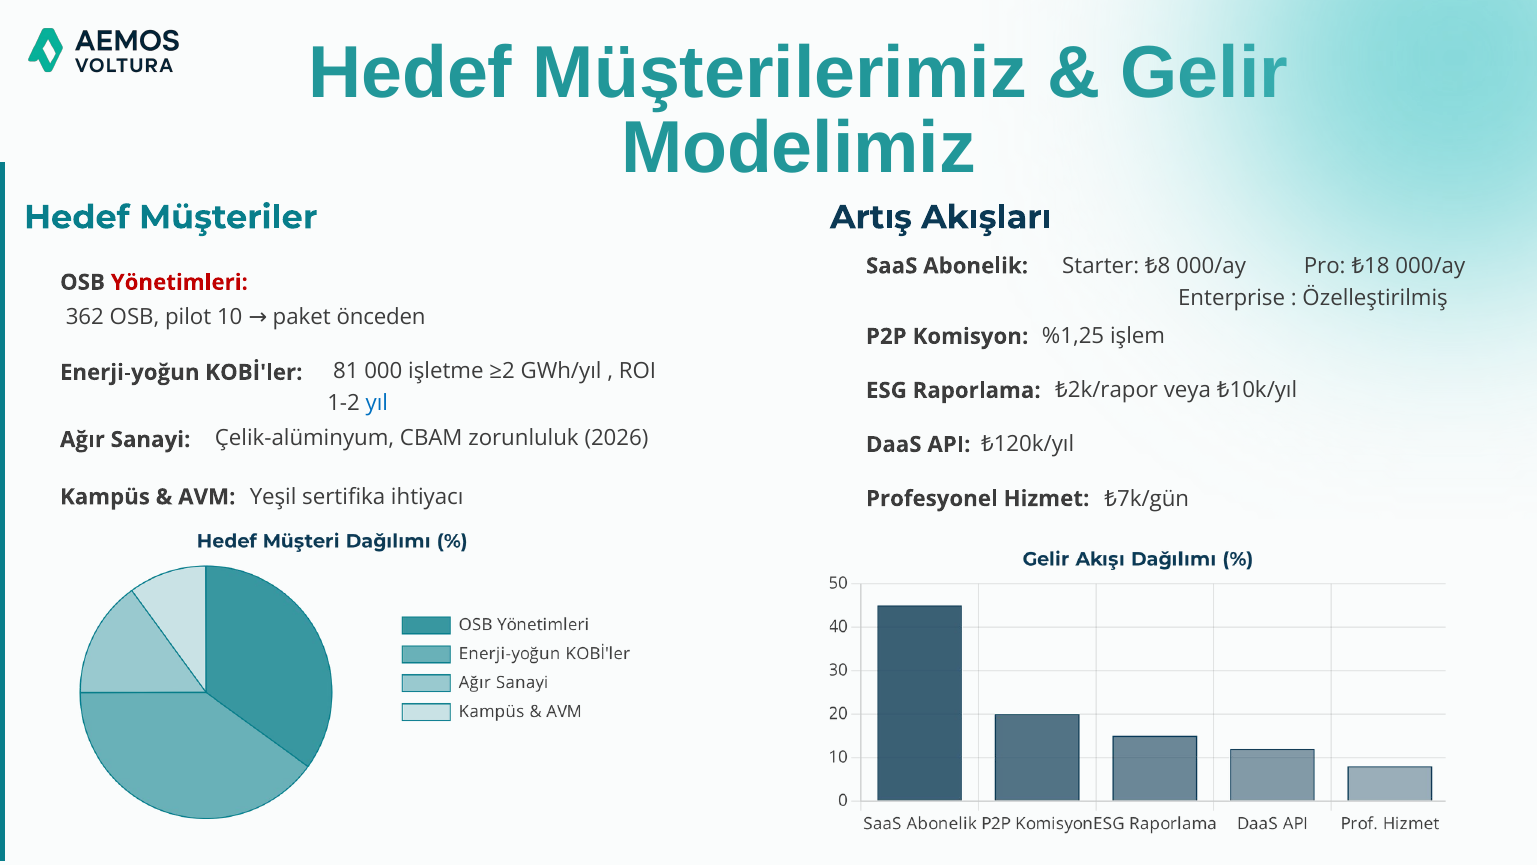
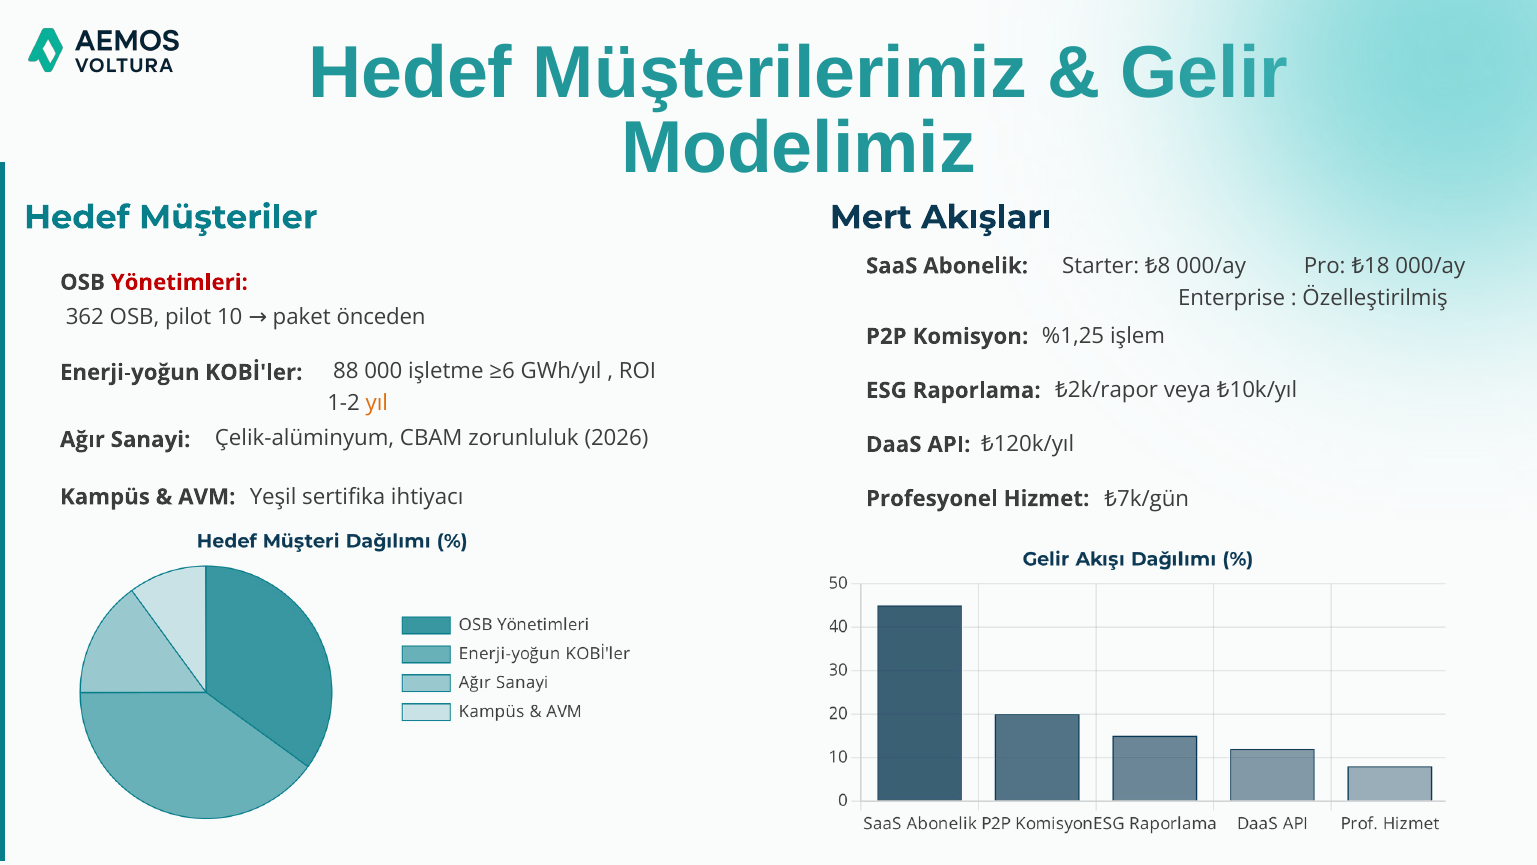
Artış: Artış -> Mert (871, 217)
81: 81 -> 88 (346, 371)
≥2: ≥2 -> ≥6 (502, 371)
yıl colour: blue -> orange (377, 403)
